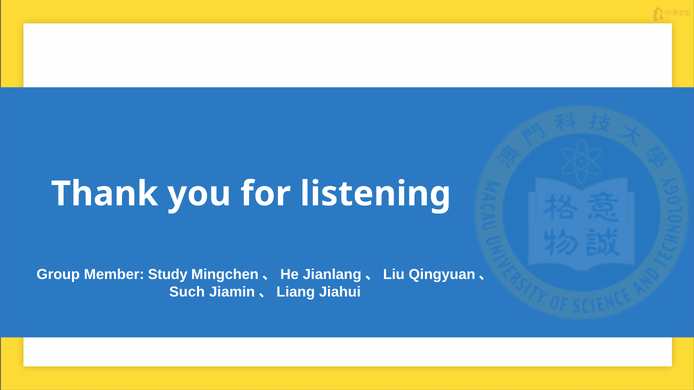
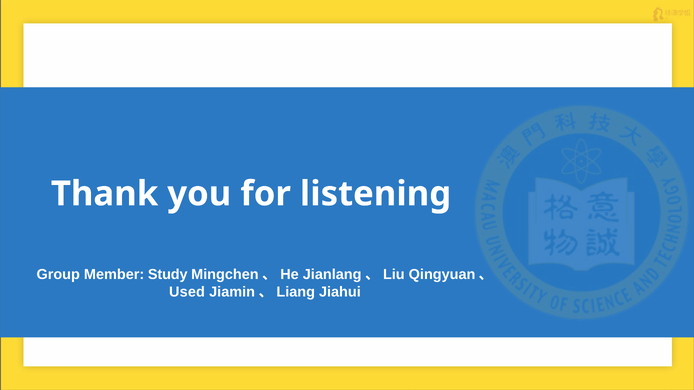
Such: Such -> Used (187, 292)
